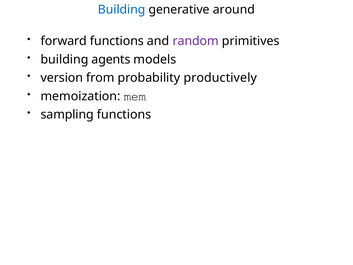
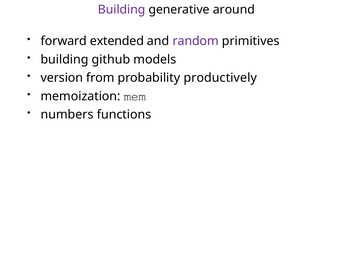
Building colour: blue -> purple (122, 10)
forward functions: functions -> extended (117, 41)
agents: agents -> github (111, 59)
sampling: sampling -> numbers (67, 114)
